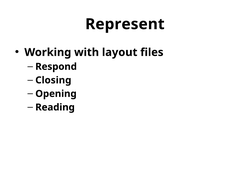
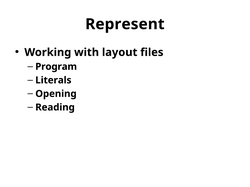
Respond: Respond -> Program (56, 67)
Closing: Closing -> Literals (53, 80)
